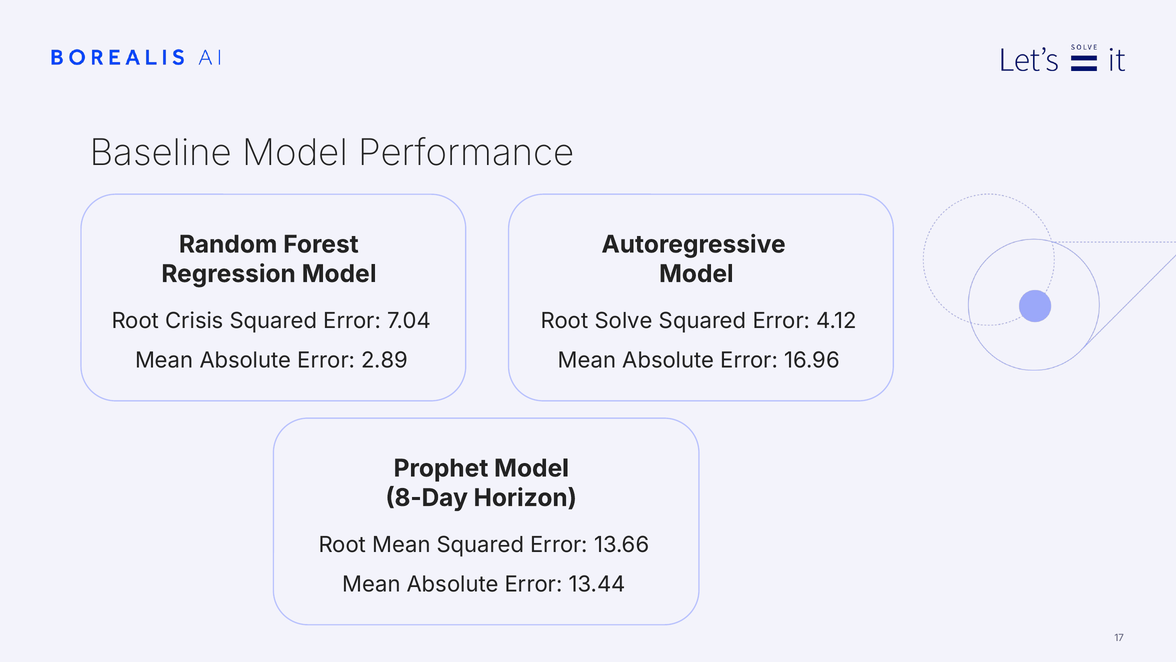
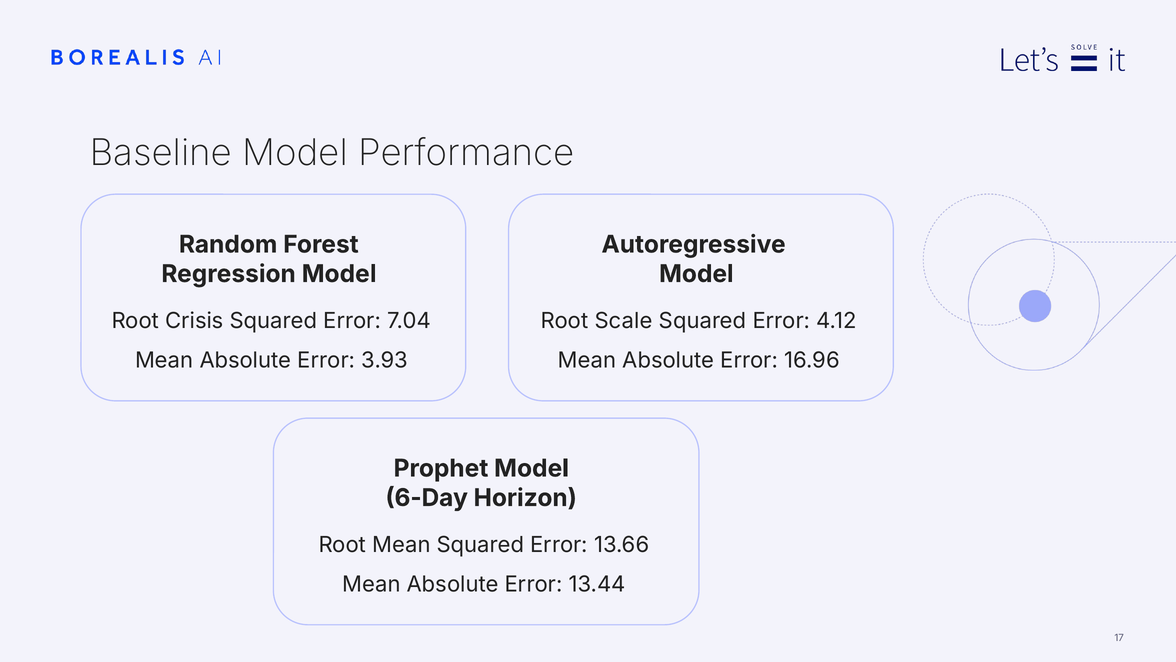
Solve: Solve -> Scale (624, 321)
2.89: 2.89 -> 3.93 (385, 360)
8-Day: 8-Day -> 6-Day (427, 498)
